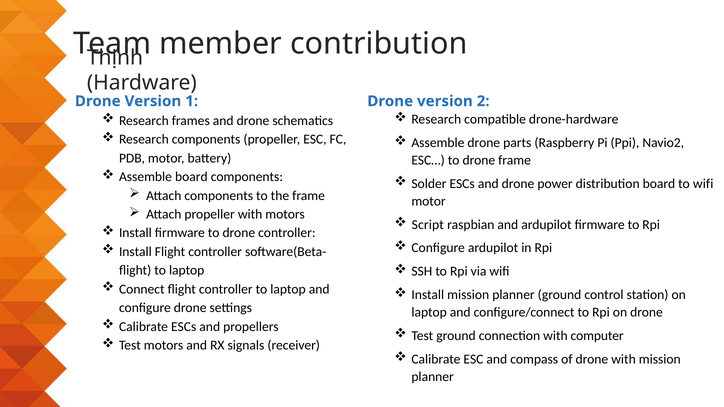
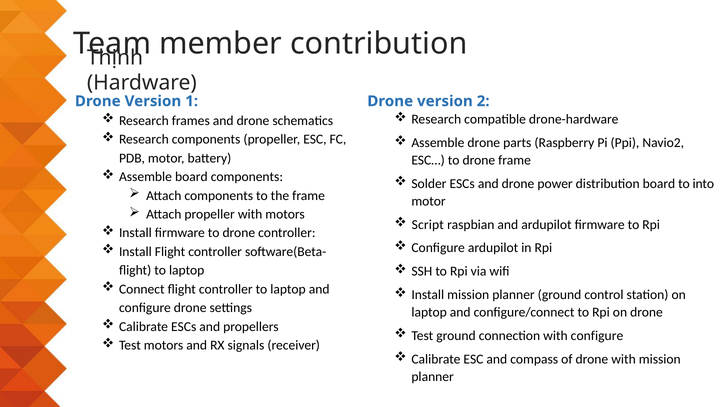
to wifi: wifi -> into (703, 184)
with computer: computer -> configure (597, 336)
